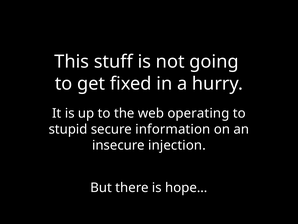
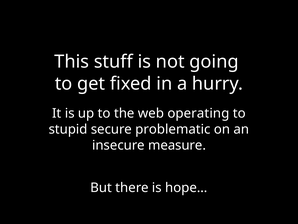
information: information -> problematic (173, 129)
injection: injection -> measure (177, 145)
